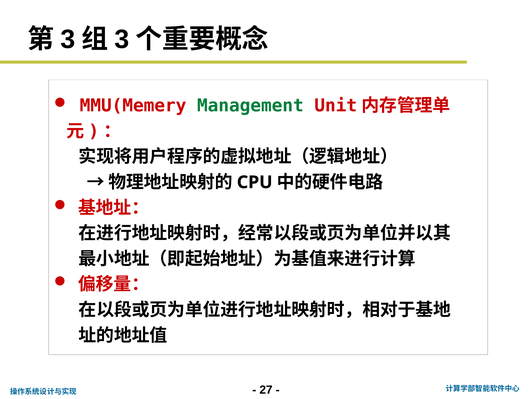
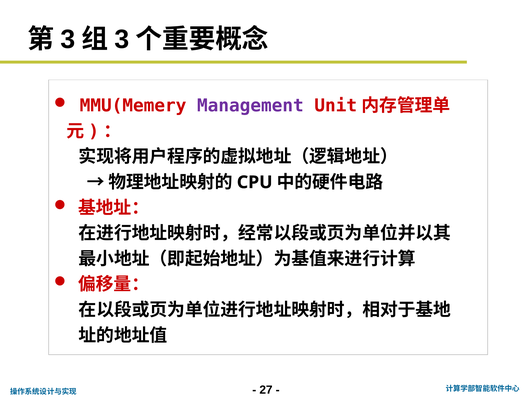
Management colour: green -> purple (251, 106)
